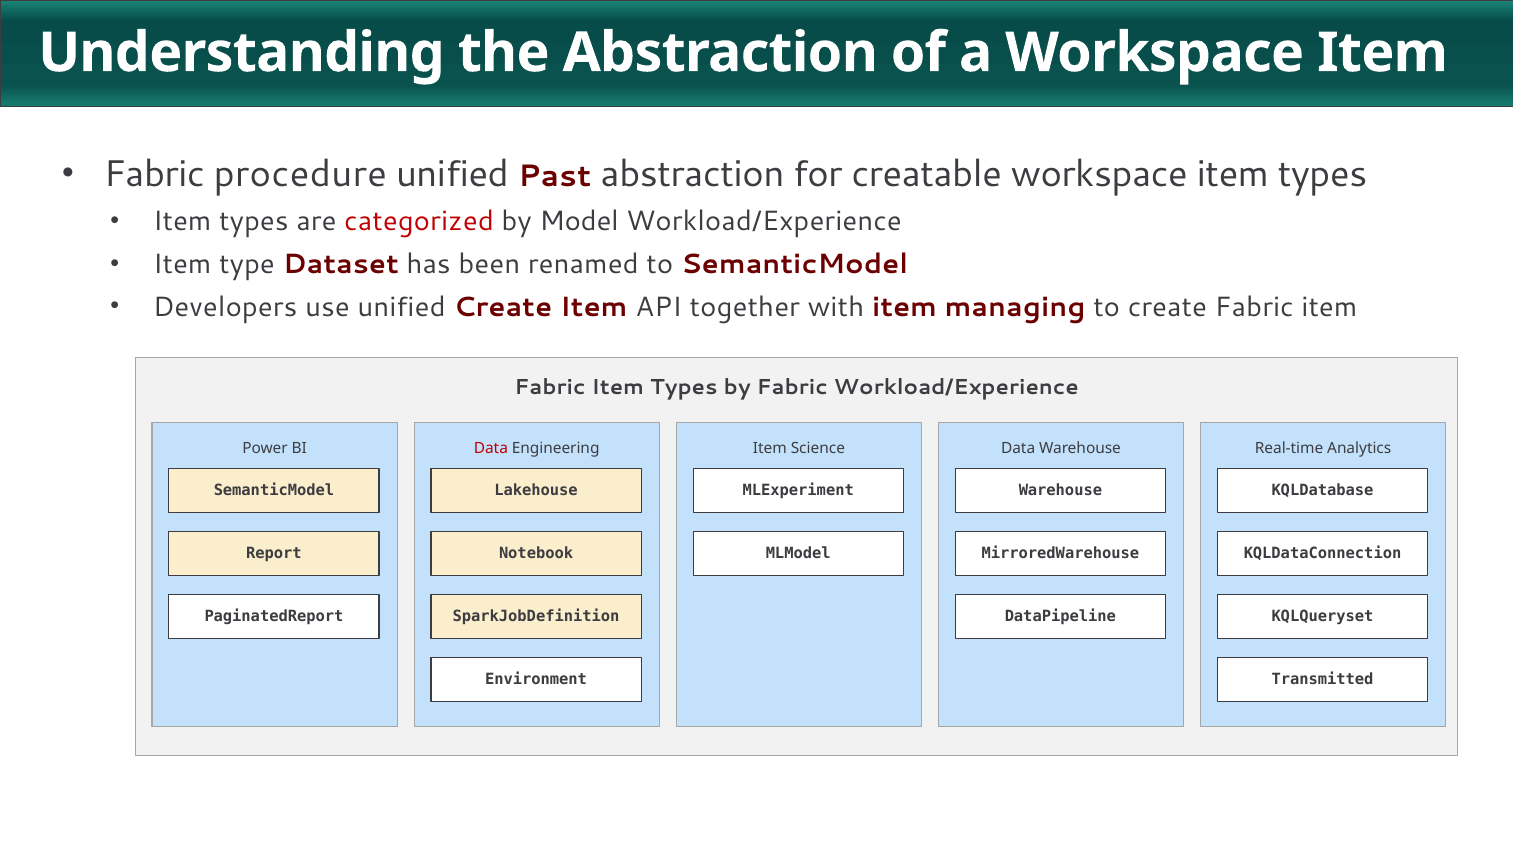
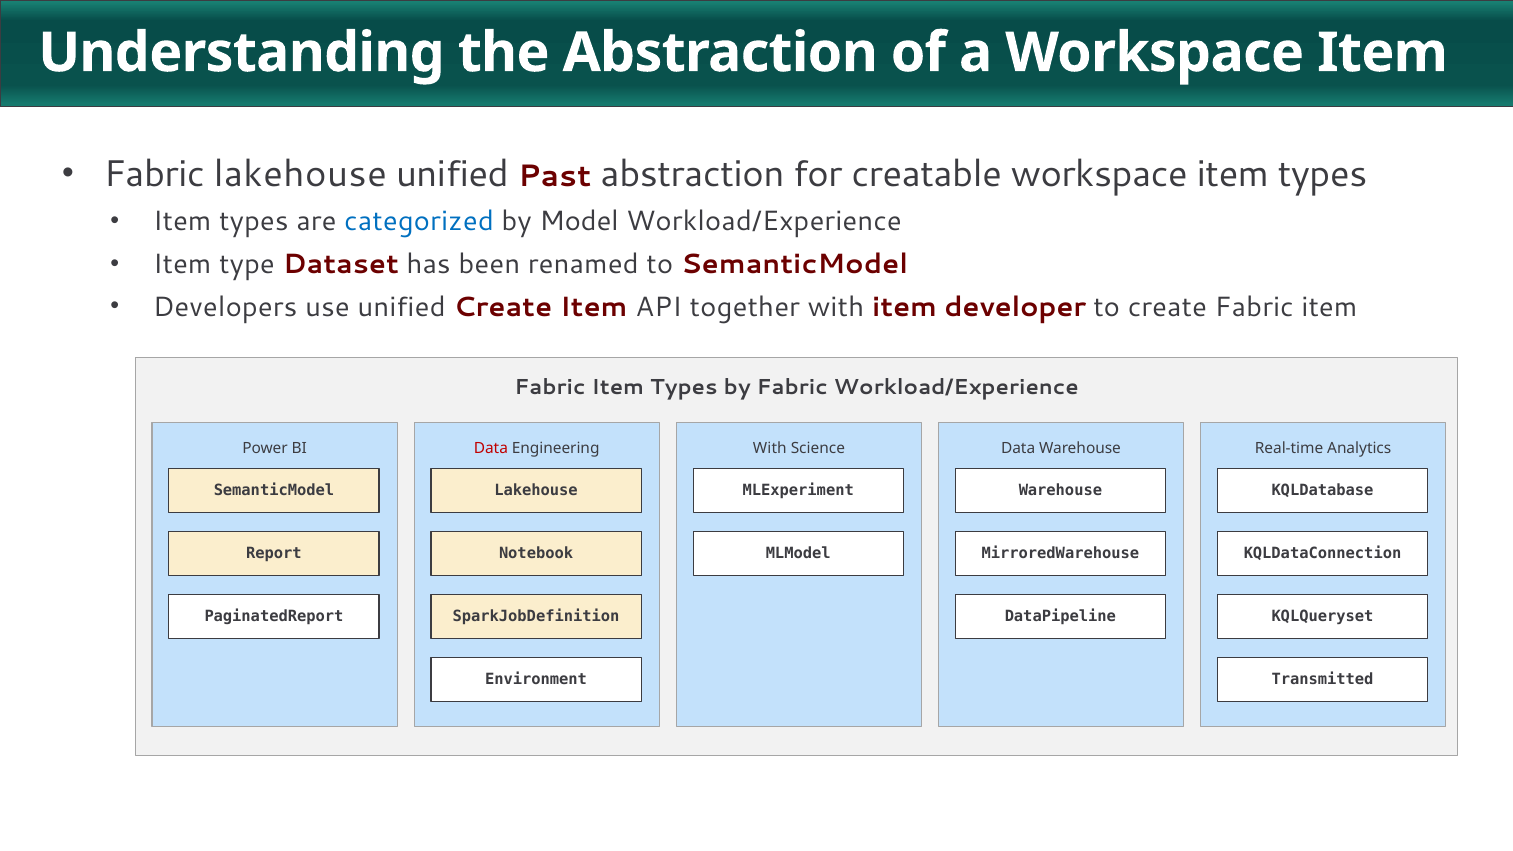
Fabric procedure: procedure -> lakehouse (300, 174)
categorized colour: red -> blue (419, 222)
managing: managing -> developer (1015, 307)
Item: Item -> With (770, 449)
